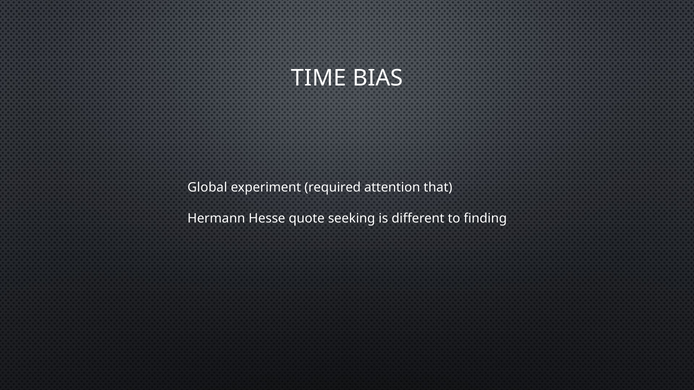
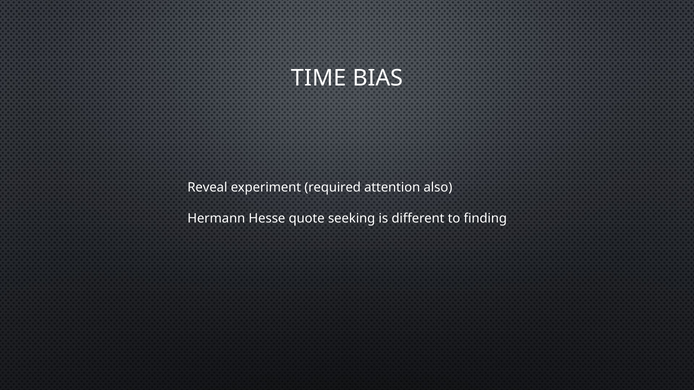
Global: Global -> Reveal (207, 187)
that: that -> also (438, 187)
